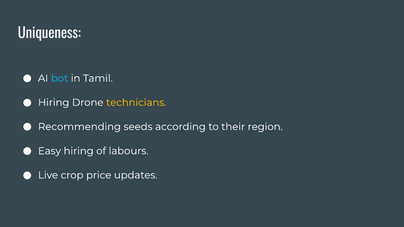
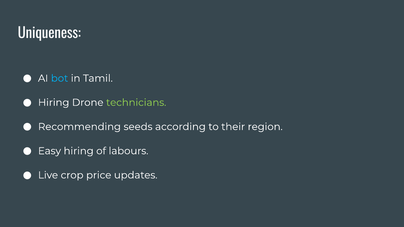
technicians colour: yellow -> light green (136, 103)
